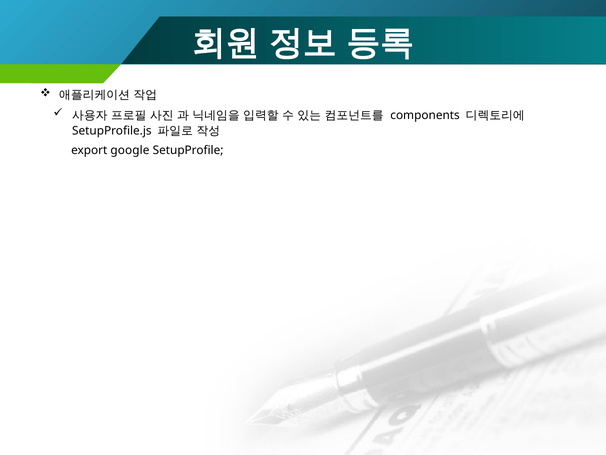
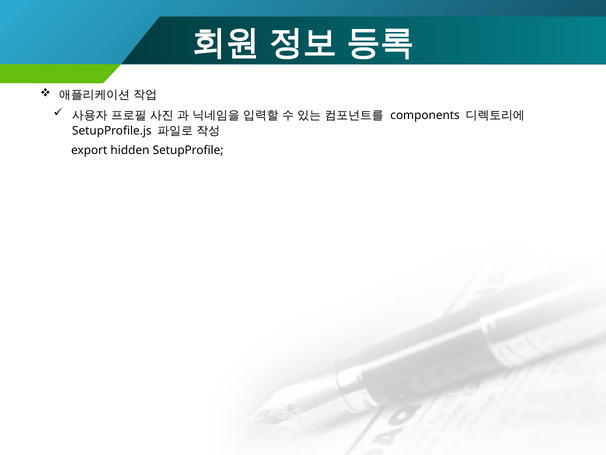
google: google -> hidden (130, 150)
